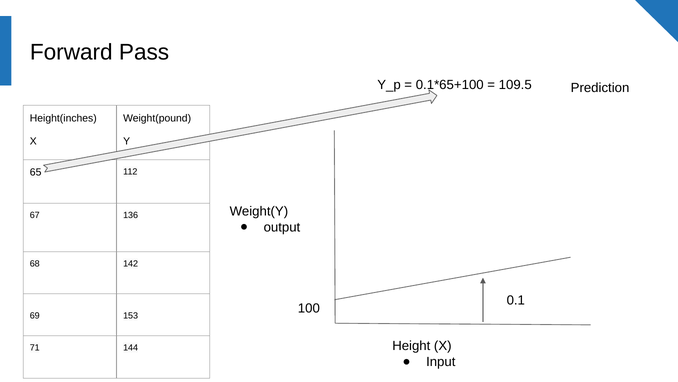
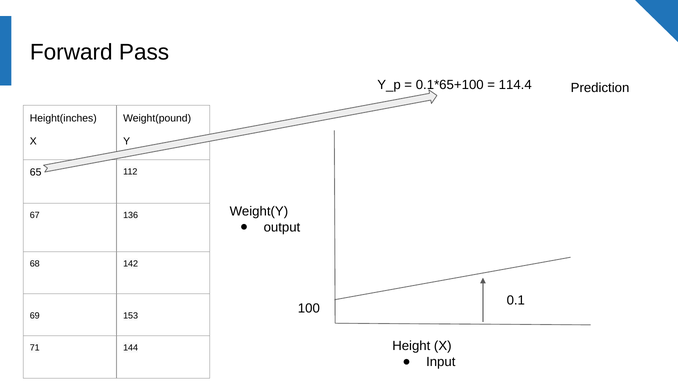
109.5: 109.5 -> 114.4 (515, 85)
